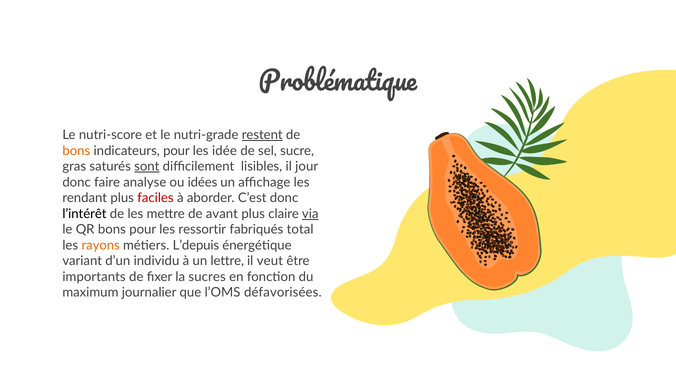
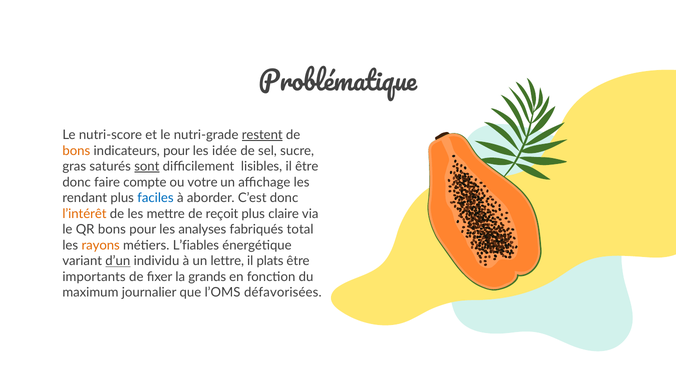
il jour: jour -> être (307, 167)
analyse: analyse -> compte (145, 182)
idées: idées -> votre (203, 182)
faciles colour: red -> blue (155, 198)
l’intérêt colour: black -> orange (84, 214)
avant: avant -> reçoit (222, 214)
via underline: present -> none (310, 214)
ressortir: ressortir -> analyses (202, 230)
L’depuis: L’depuis -> L’fiables (196, 245)
d’un underline: none -> present (118, 261)
veut: veut -> plats (270, 261)
sucres: sucres -> grands (207, 277)
